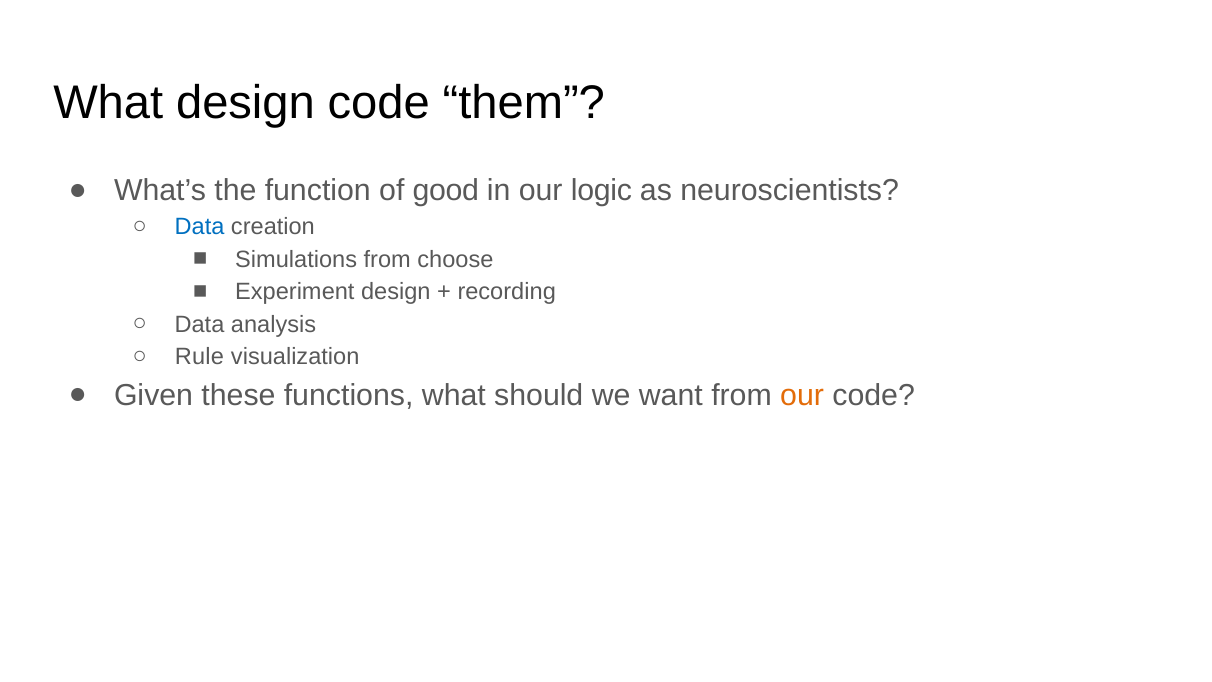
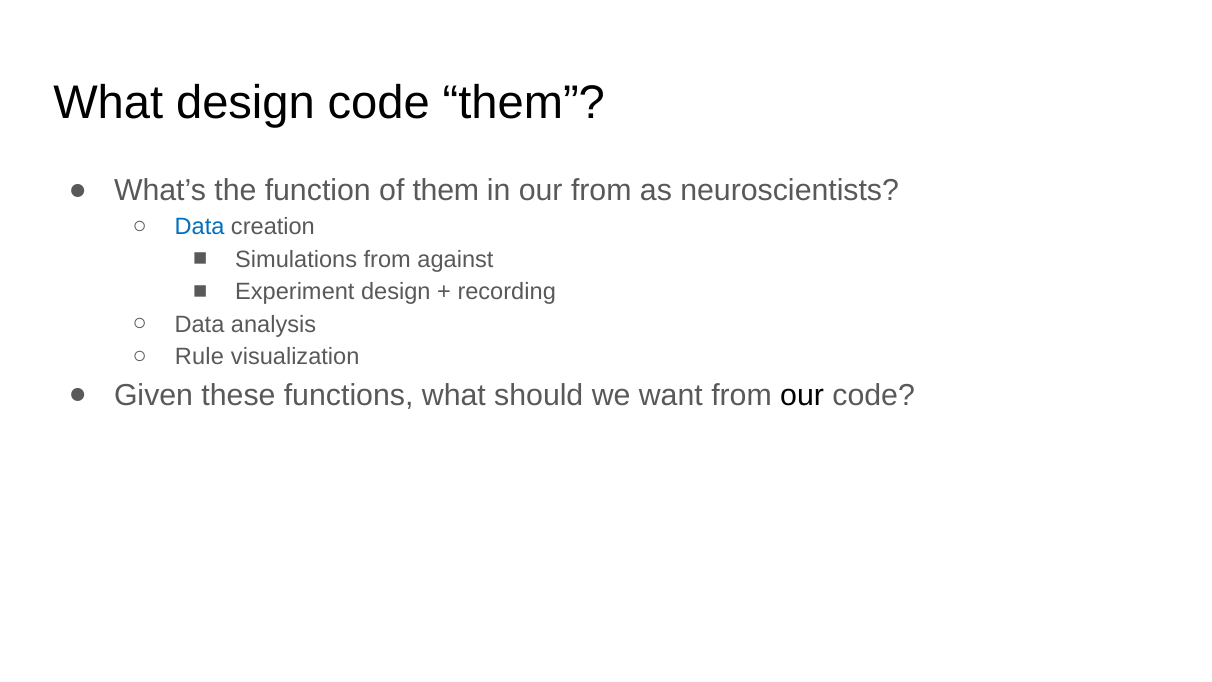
of good: good -> them (446, 191)
our logic: logic -> from (601, 191)
choose: choose -> against (455, 259)
our colour: orange -> black (802, 395)
